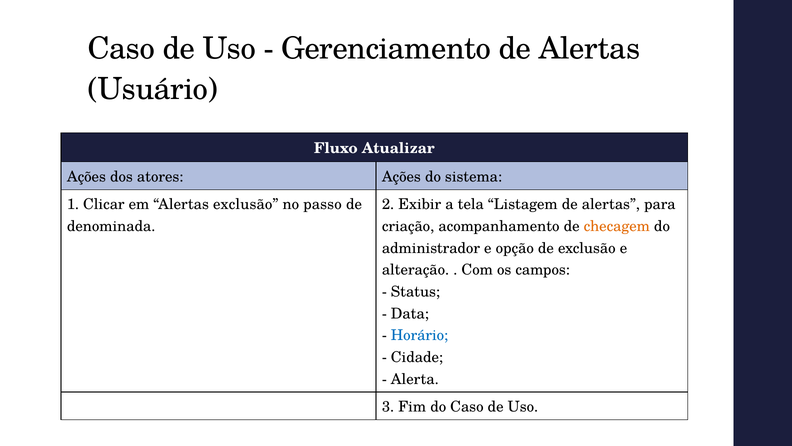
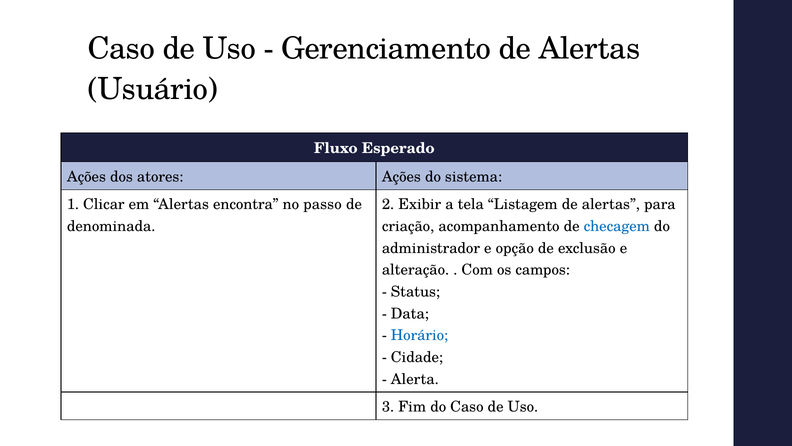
Atualizar: Atualizar -> Esperado (398, 148)
Alertas exclusão: exclusão -> encontra (246, 204)
checagem colour: orange -> blue (617, 226)
